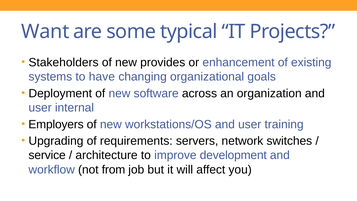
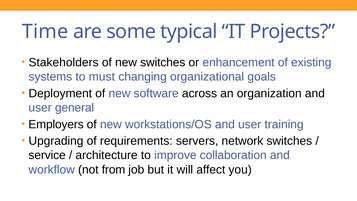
Want: Want -> Time (45, 31)
new provides: provides -> switches (163, 62)
have: have -> must (102, 77)
internal: internal -> general (75, 108)
development: development -> collaboration (233, 155)
